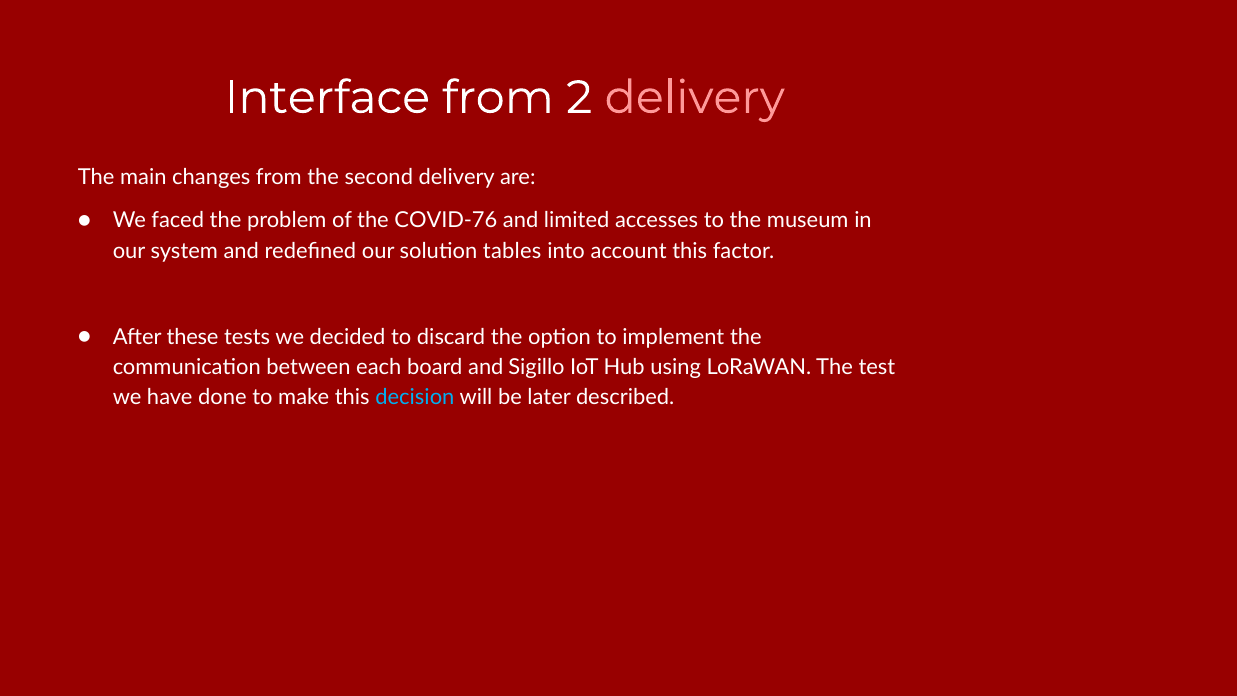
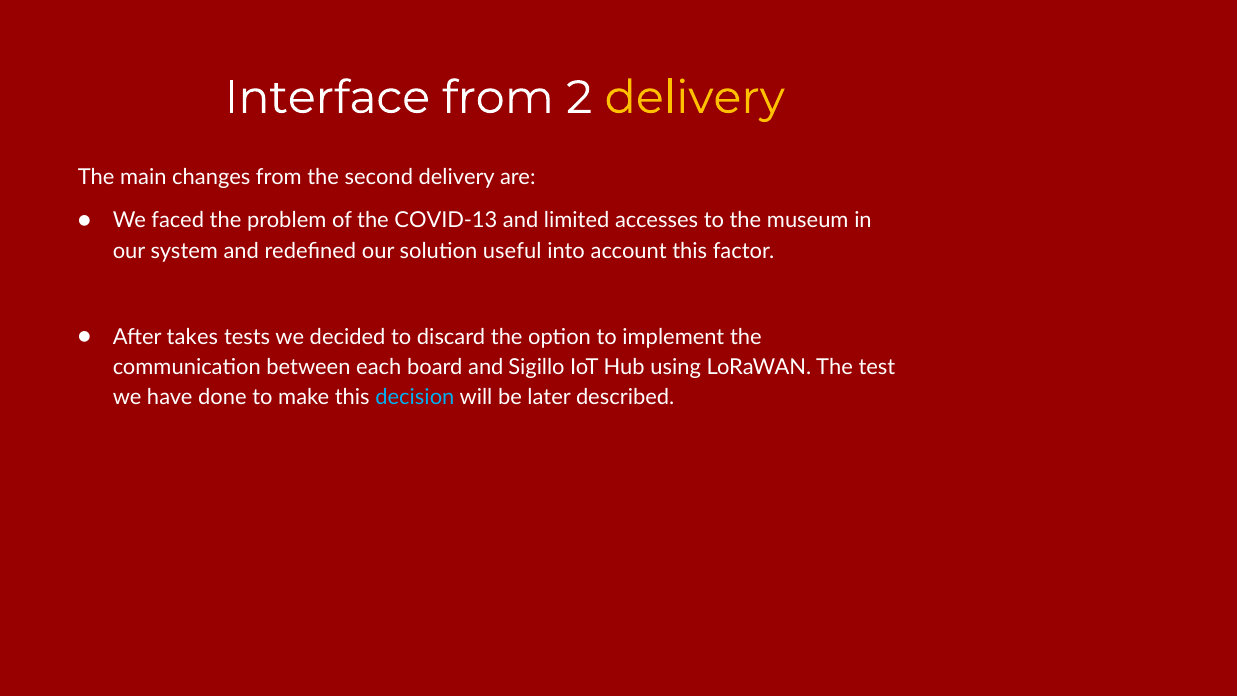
delivery colour: pink -> yellow (695, 98)
COVID-76: COVID-76 -> COVID-13 (446, 221)
tables: tables -> useful (512, 251)
these: these -> takes (192, 337)
